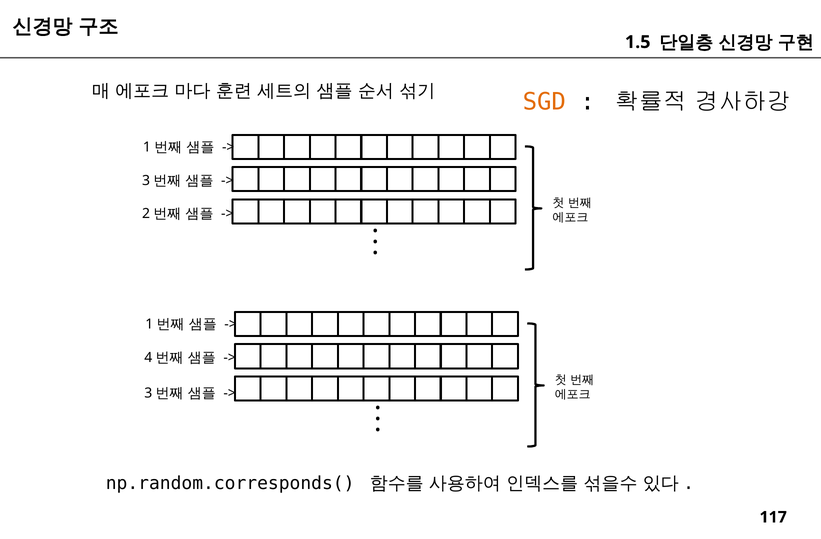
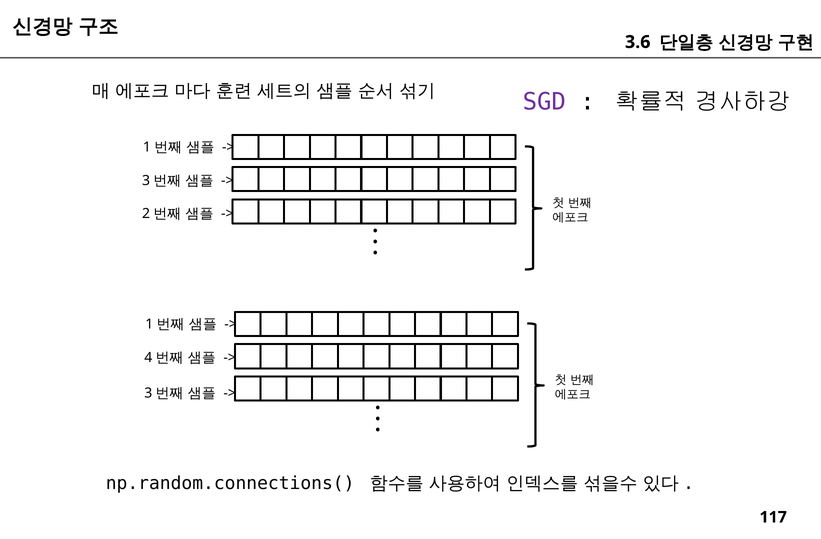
1.5: 1.5 -> 3.6 (638, 42)
SGD colour: orange -> purple (544, 102)
np.random.corresponds(: np.random.corresponds( -> np.random.connections( (230, 484)
